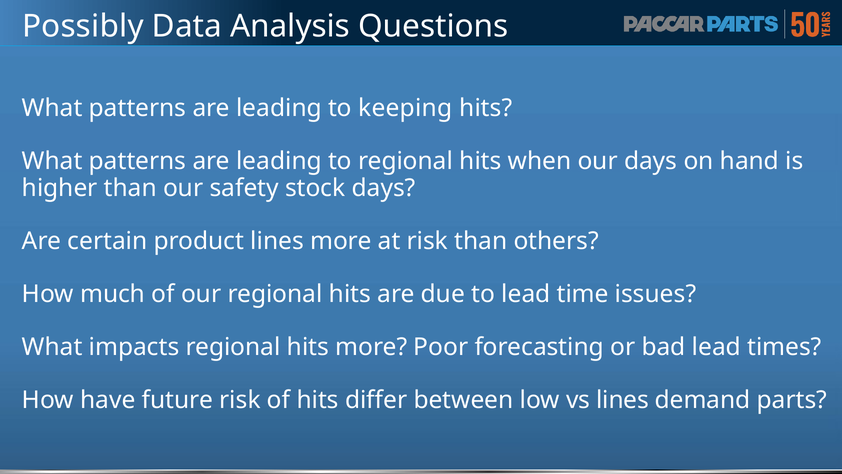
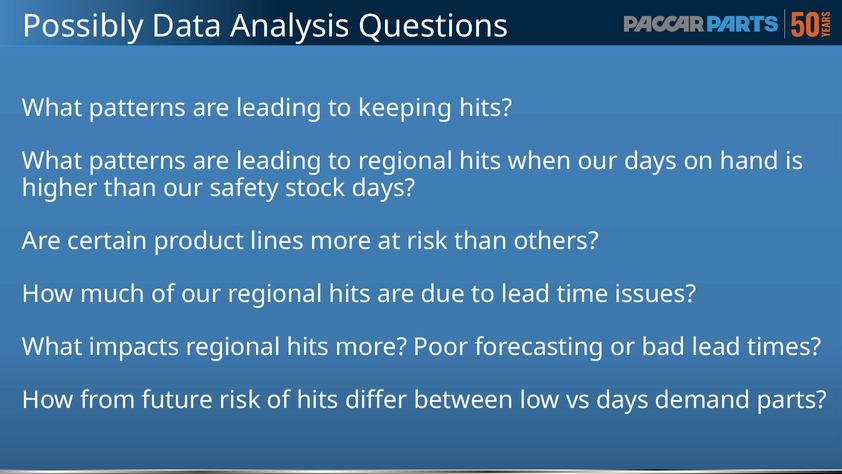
have: have -> from (108, 400)
vs lines: lines -> days (623, 400)
